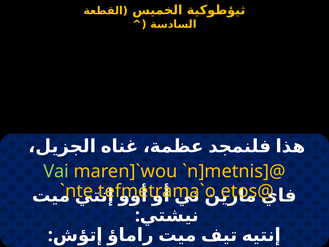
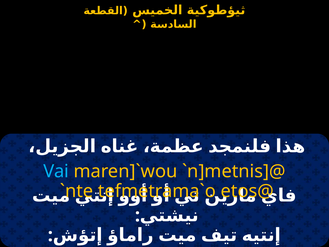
Vai colour: light green -> light blue (56, 171)
